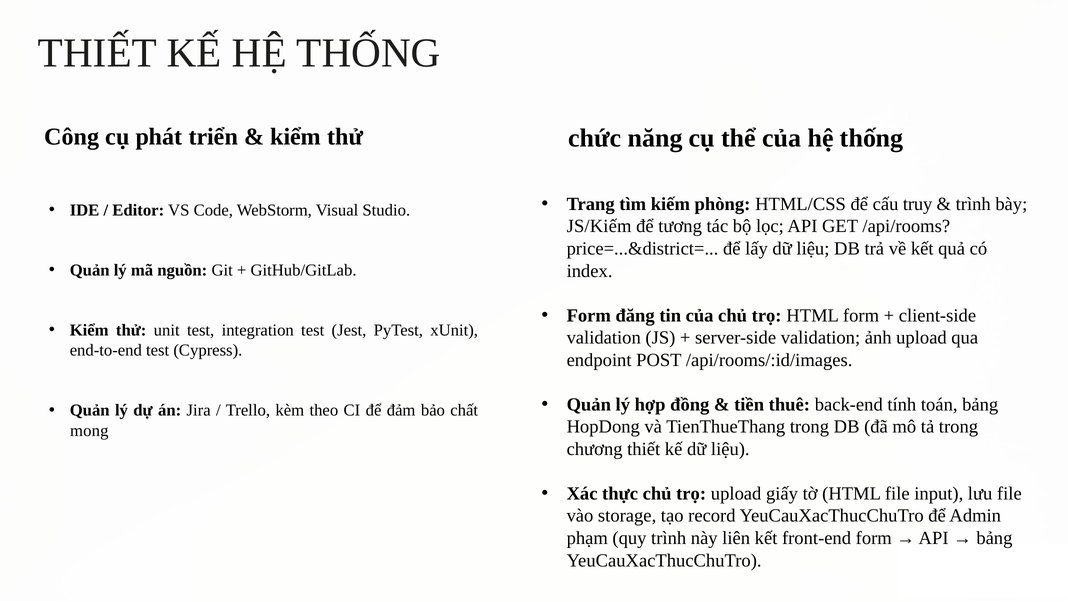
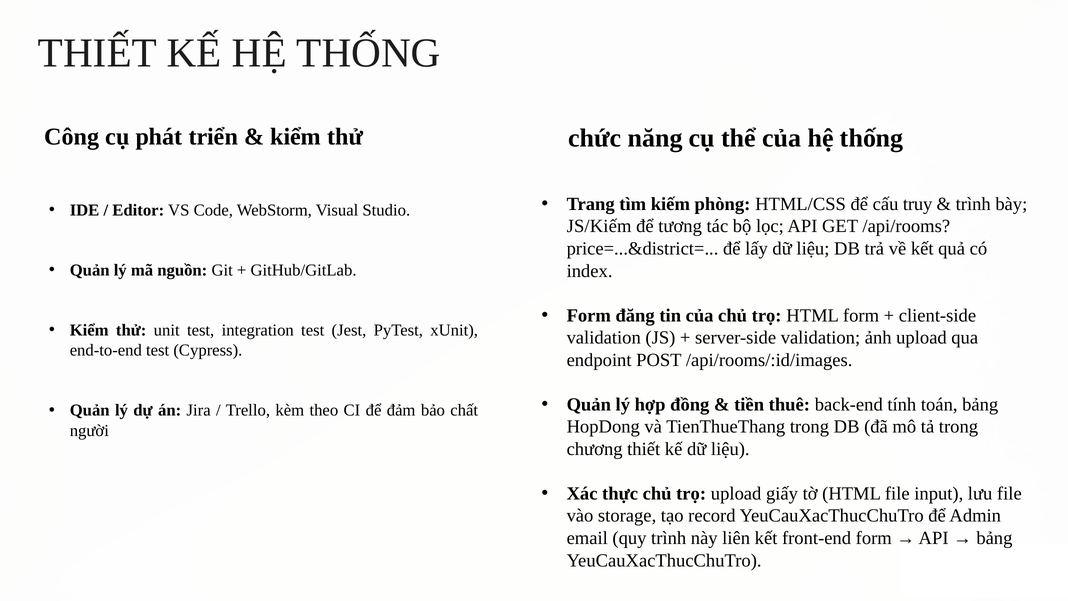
mong: mong -> người (89, 430)
phạm: phạm -> email (587, 538)
